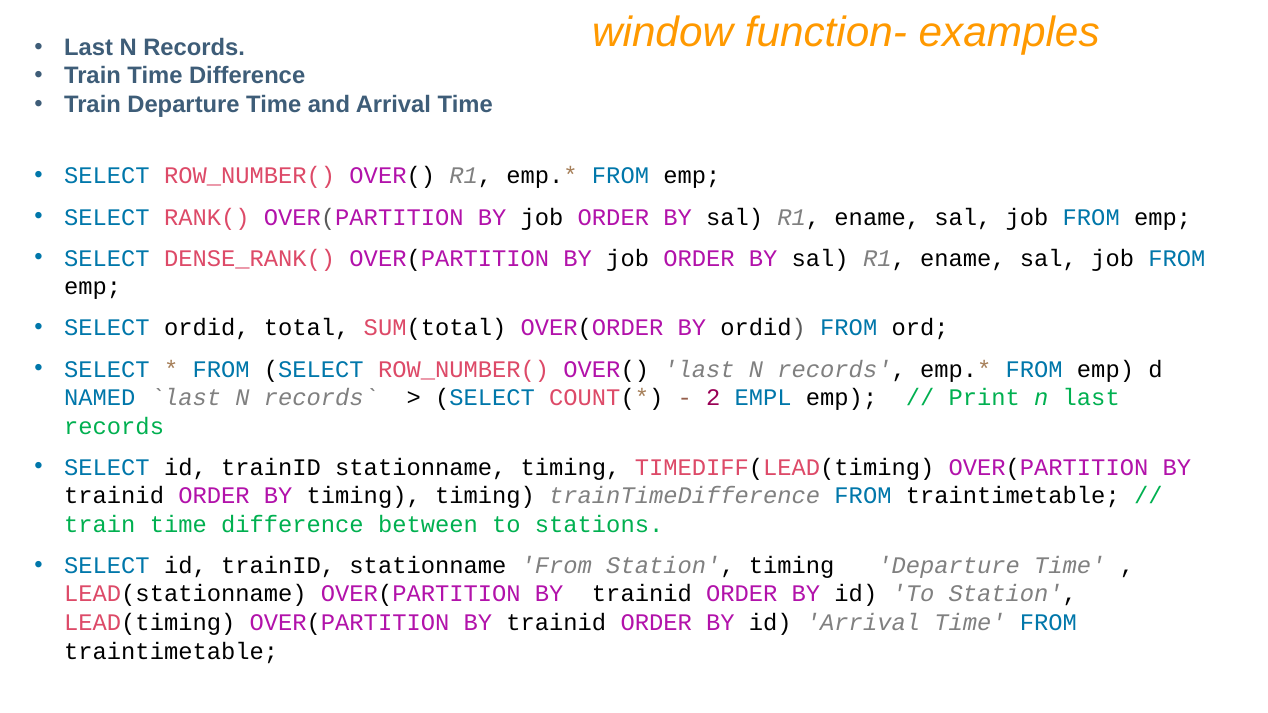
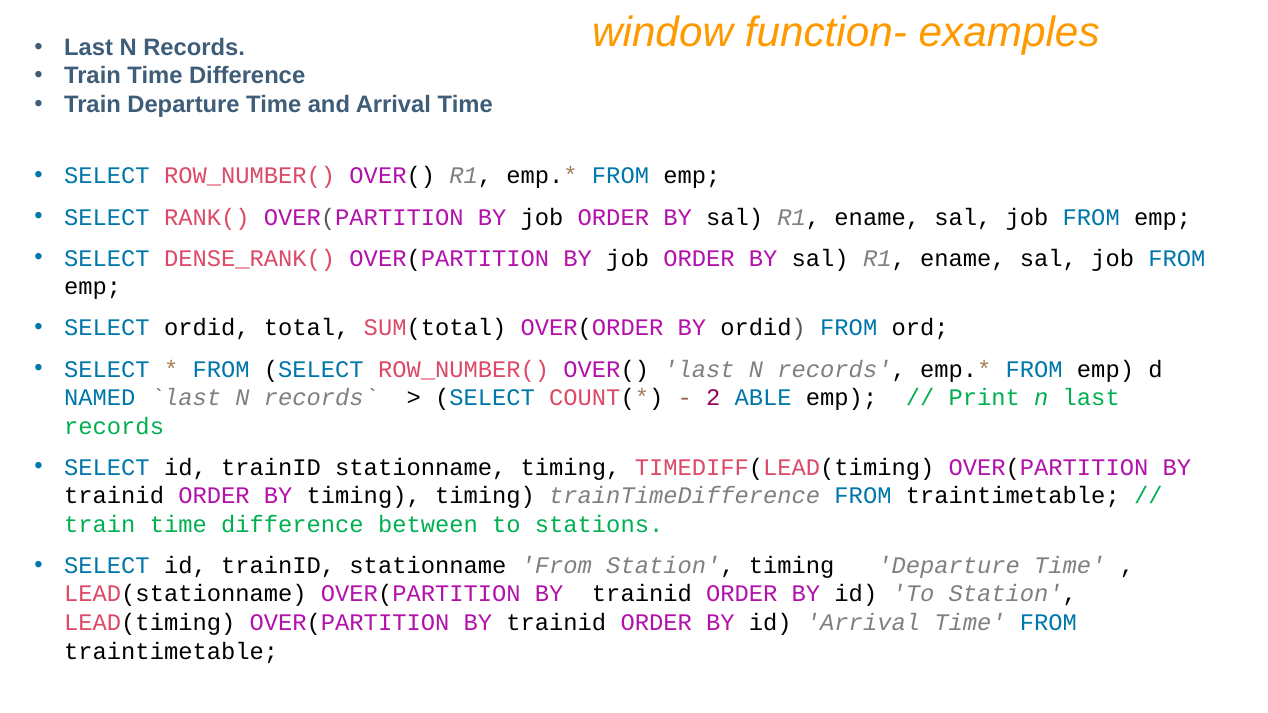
EMPL: EMPL -> ABLE (763, 398)
